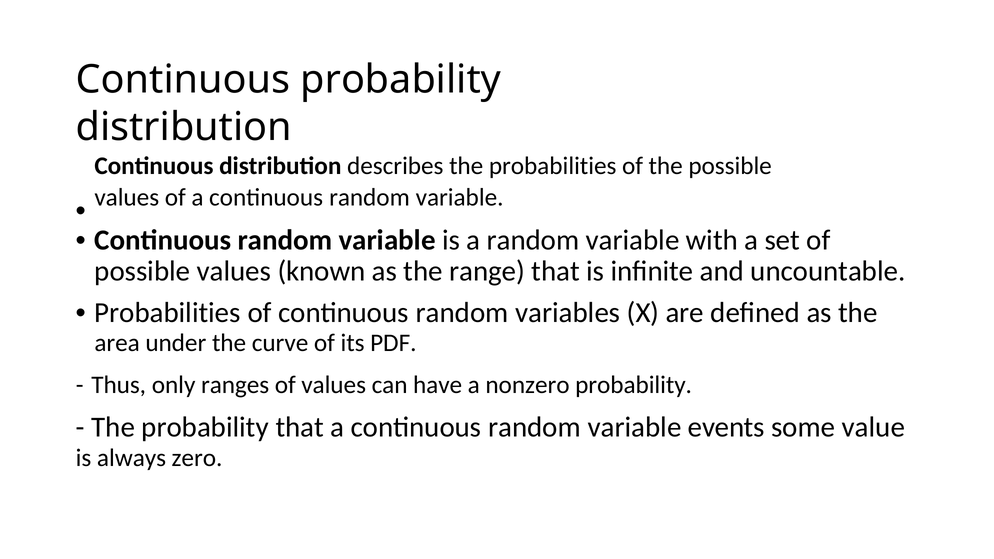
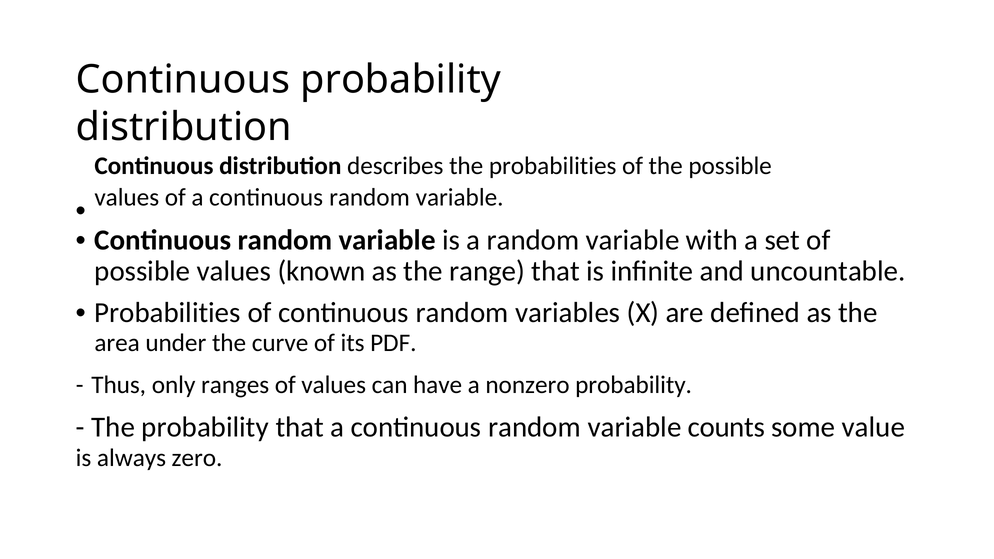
events: events -> counts (726, 428)
